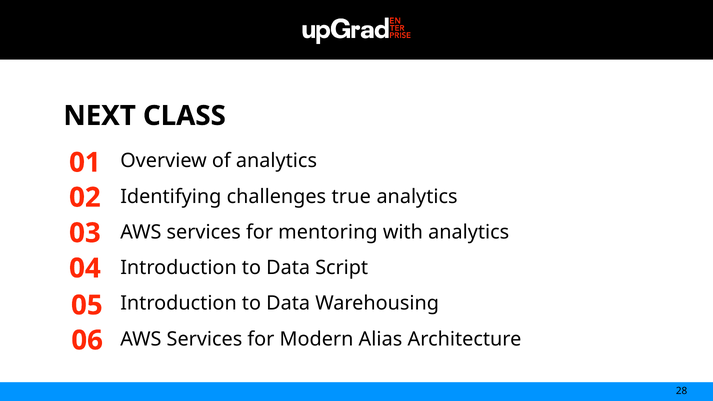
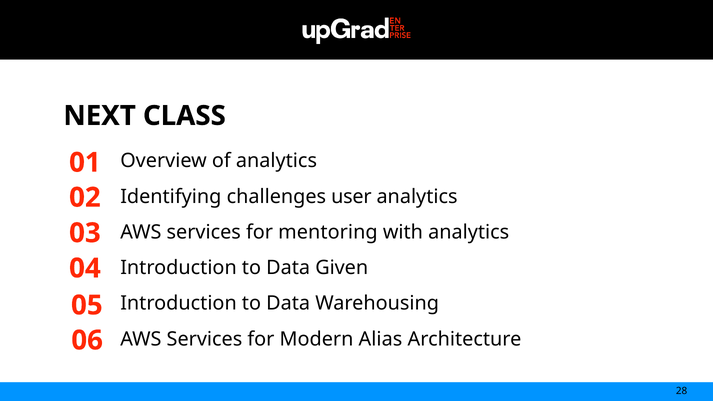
true: true -> user (351, 197)
Script: Script -> Given (342, 268)
